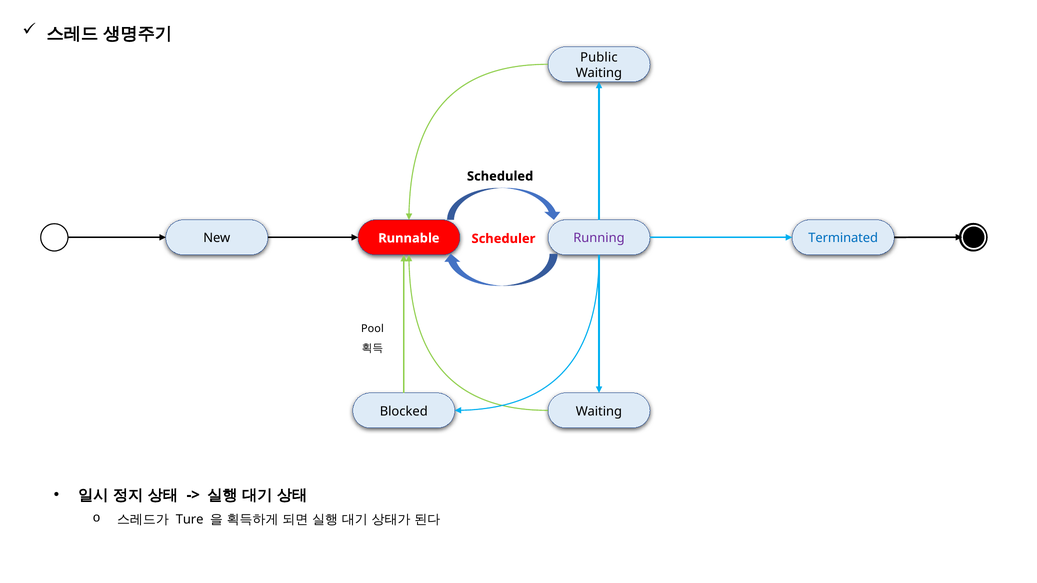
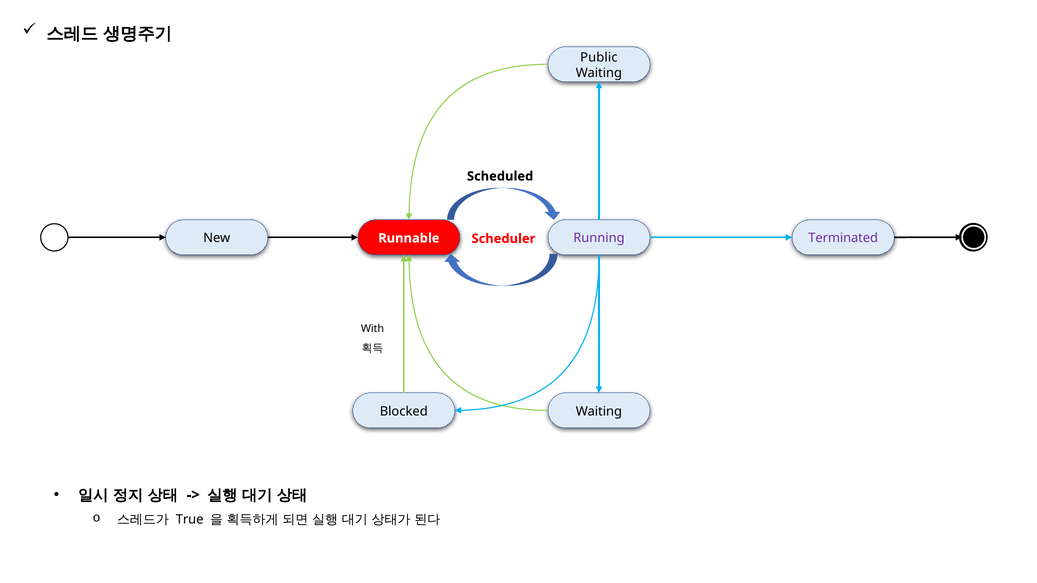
Terminated colour: blue -> purple (843, 238)
Pool: Pool -> With (373, 329)
Ture: Ture -> True (190, 520)
